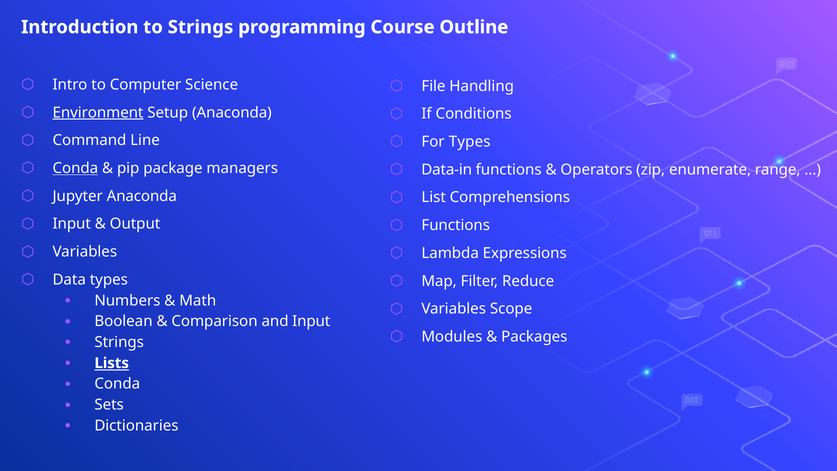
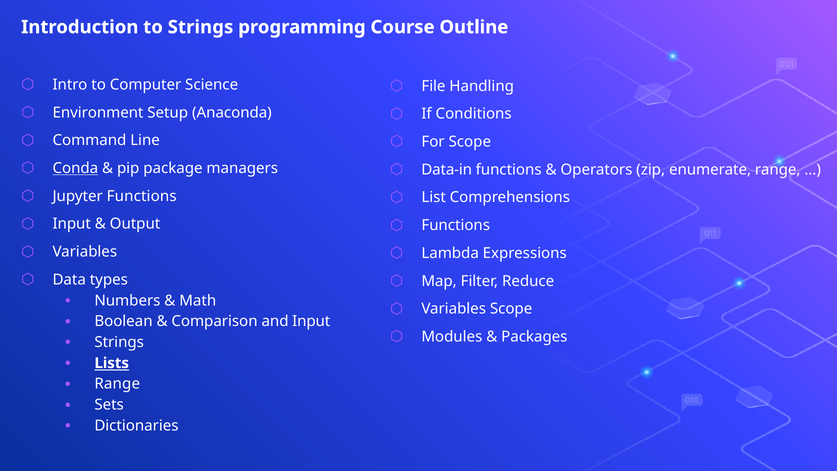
Environment underline: present -> none (98, 112)
For Types: Types -> Scope (470, 142)
Jupyter Anaconda: Anaconda -> Functions (142, 196)
Conda: Conda -> Range (117, 384)
